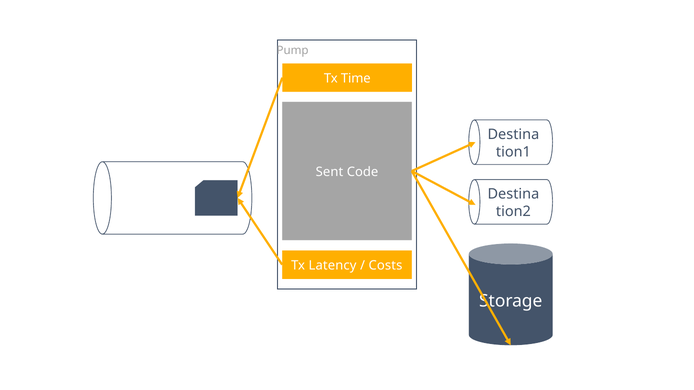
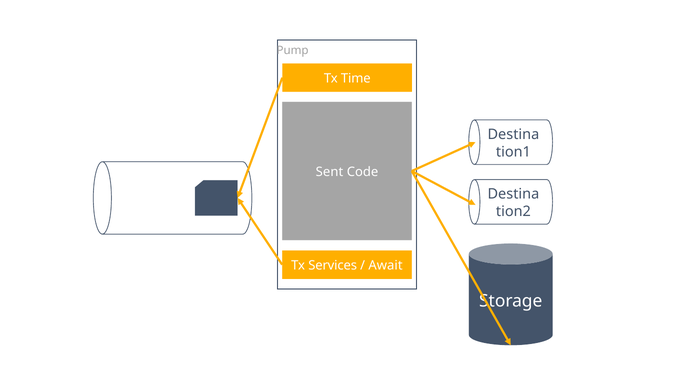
Latency: Latency -> Services (333, 266)
Costs: Costs -> Await (386, 266)
